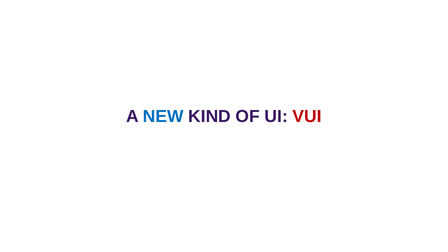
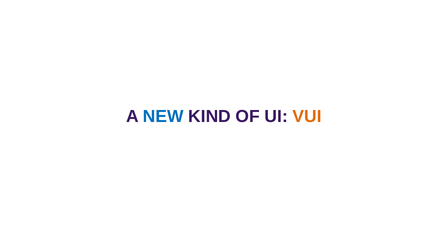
VUI colour: red -> orange (307, 117)
